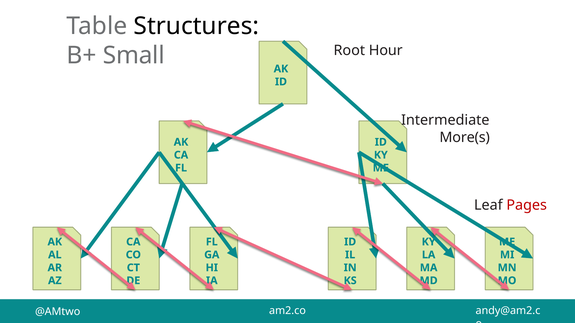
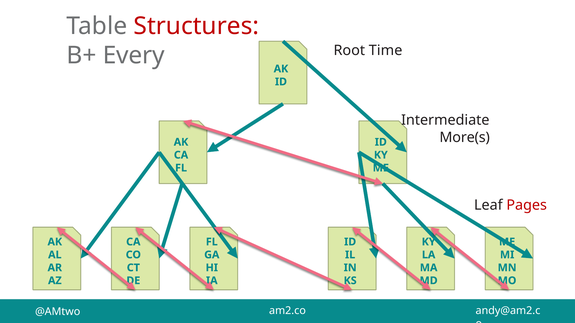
Structures colour: black -> red (196, 26)
Hour: Hour -> Time (386, 50)
Small: Small -> Every (134, 56)
